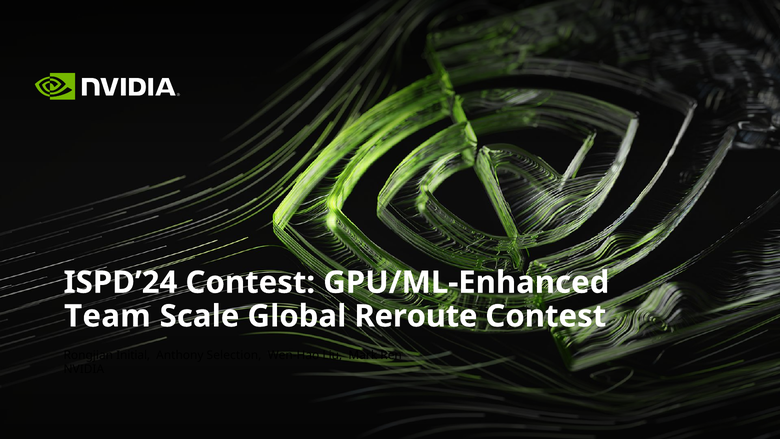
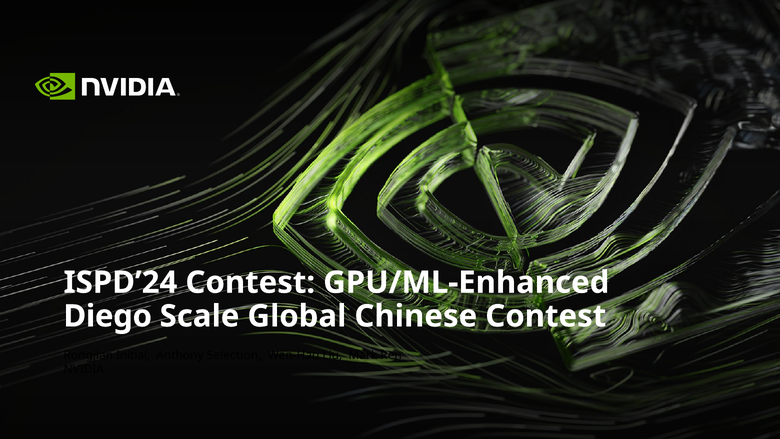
Team: Team -> Diego (108, 316)
Reroute: Reroute -> Chinese (416, 316)
